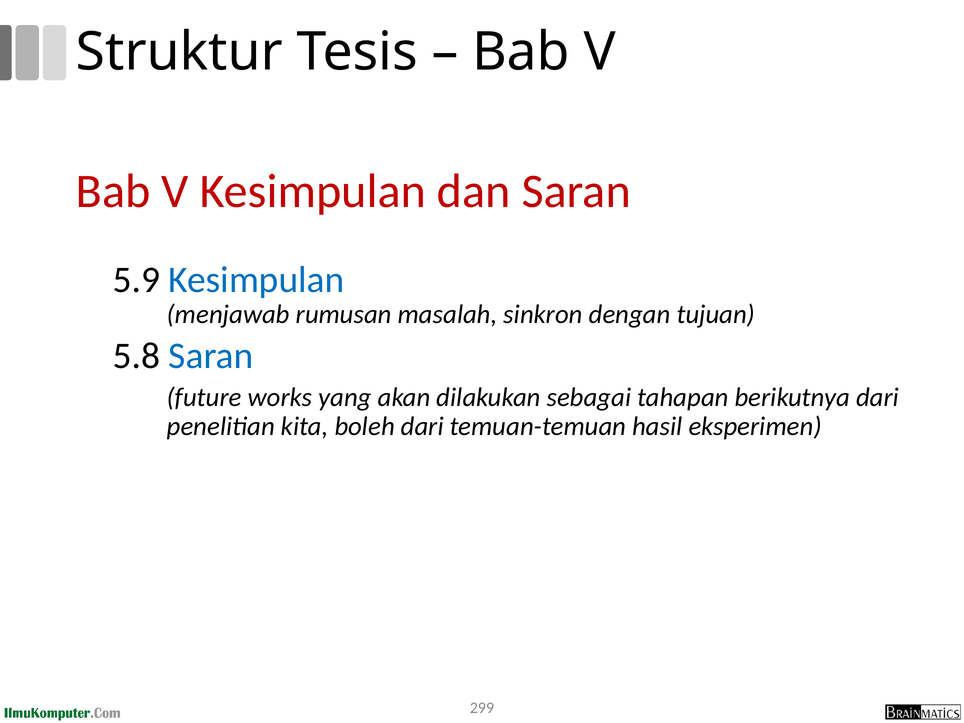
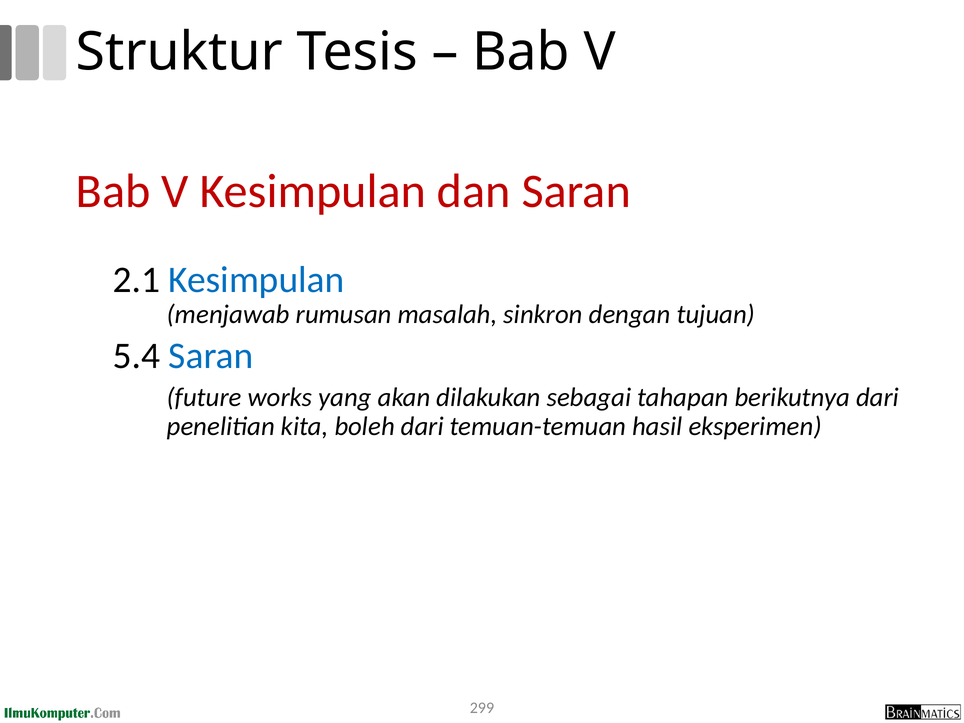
5.9: 5.9 -> 2.1 (136, 280)
5.8: 5.8 -> 5.4 (136, 356)
